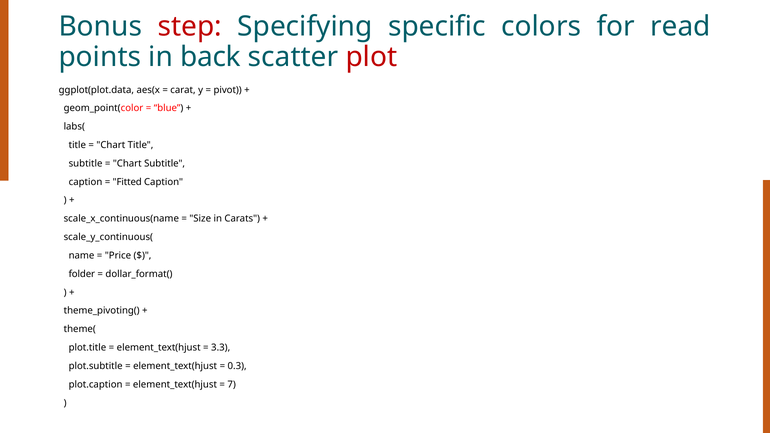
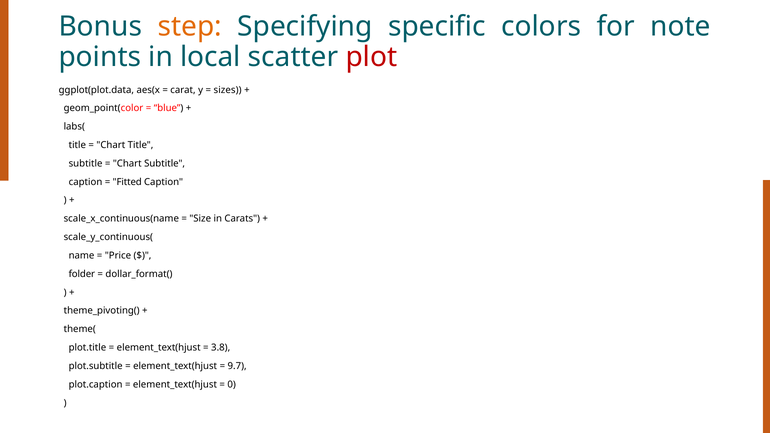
step colour: red -> orange (190, 26)
read: read -> note (681, 26)
back: back -> local (210, 57)
pivot: pivot -> sizes (228, 90)
3.3: 3.3 -> 3.8 (221, 348)
0.3: 0.3 -> 9.7 (237, 366)
7: 7 -> 0 (232, 385)
